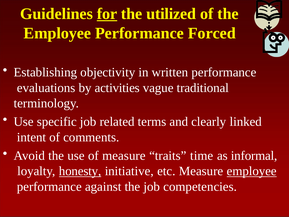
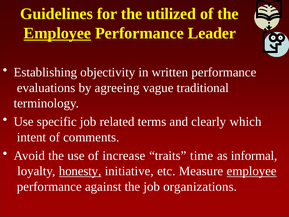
for underline: present -> none (107, 14)
Employee underline: none -> present (57, 33)
Forced: Forced -> Leader (212, 33)
activities: activities -> agreeing (117, 88)
linked: linked -> which (246, 122)
of measure: measure -> increase (124, 156)
competencies: competencies -> organizations (200, 186)
